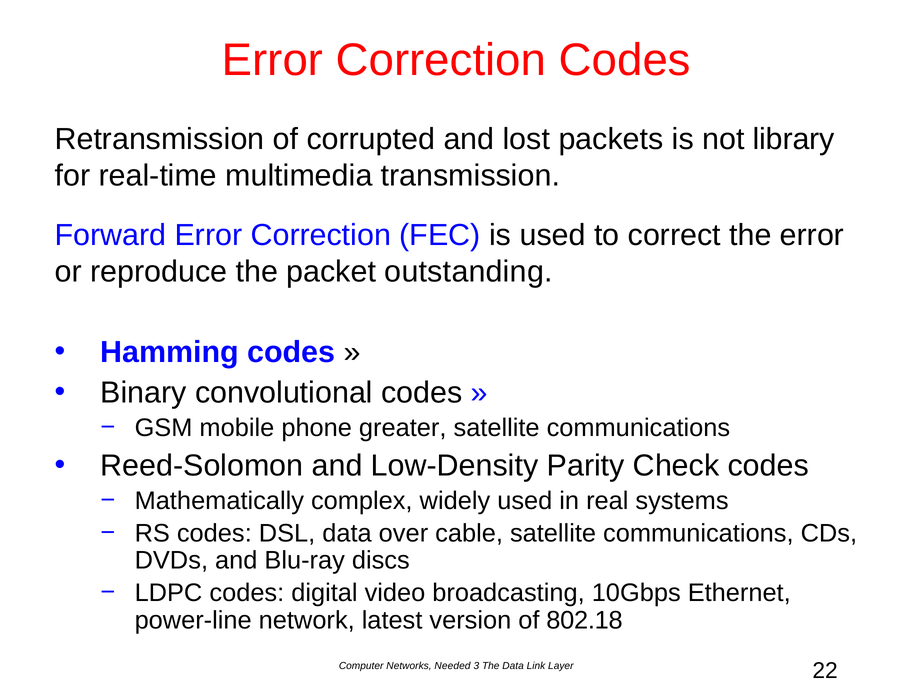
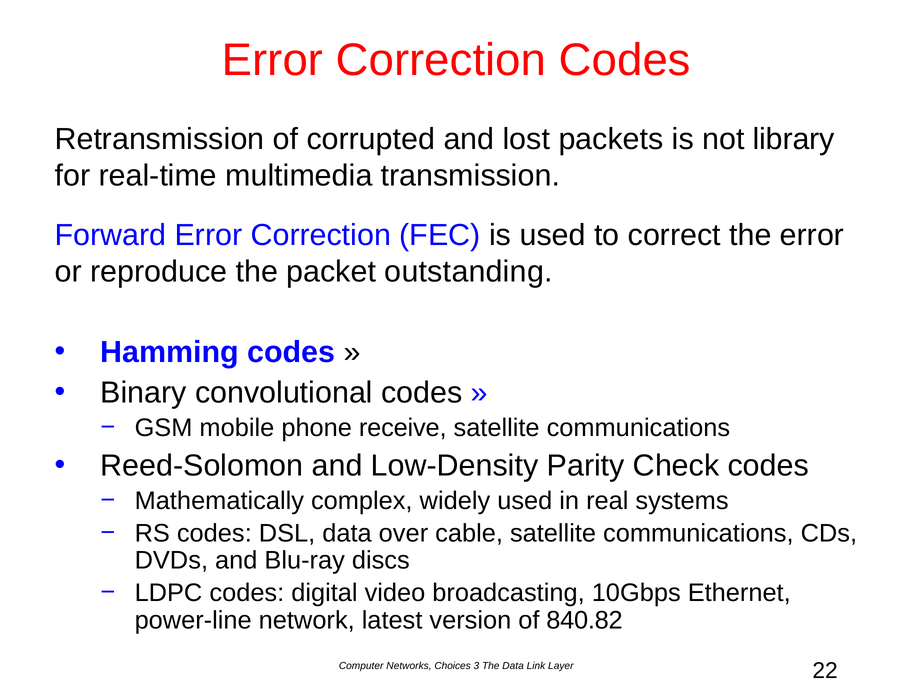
greater: greater -> receive (403, 428)
802.18: 802.18 -> 840.82 (585, 620)
Needed: Needed -> Choices (453, 666)
